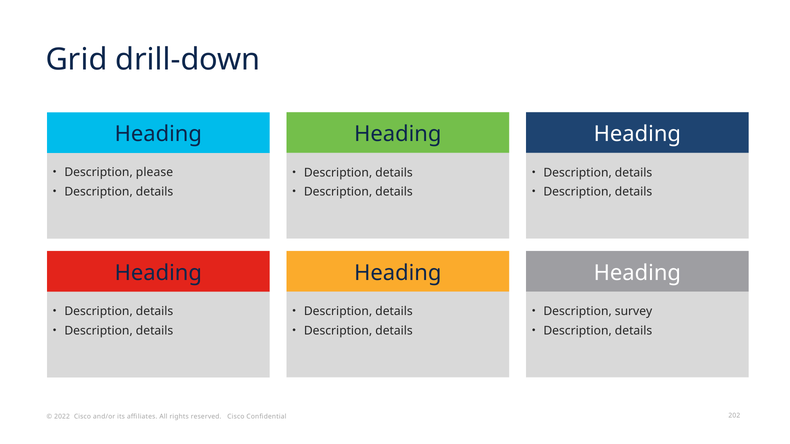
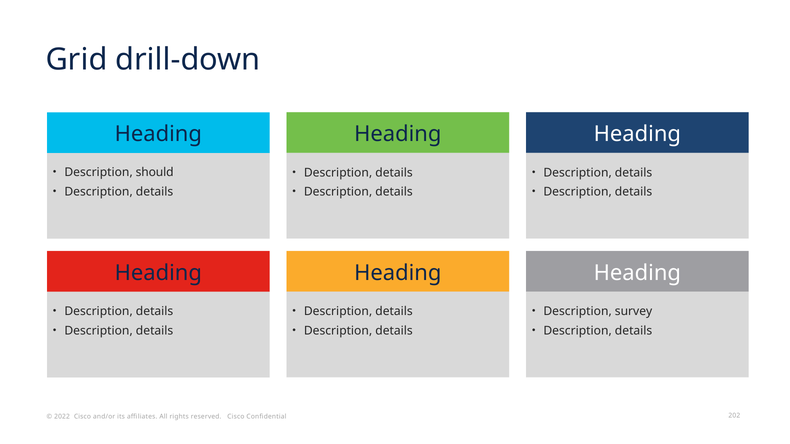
please: please -> should (155, 173)
